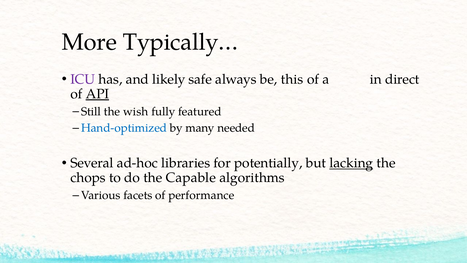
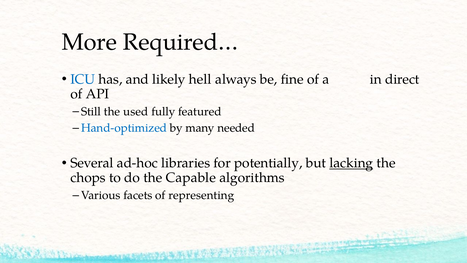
Typically…: Typically… -> Required… (181, 42)
ICU colour: purple -> blue (83, 79)
safe: safe -> hell (200, 79)
this: this -> fine (292, 79)
API underline: present -> none (97, 94)
wish: wish -> used (136, 111)
performance: performance -> representing (201, 195)
